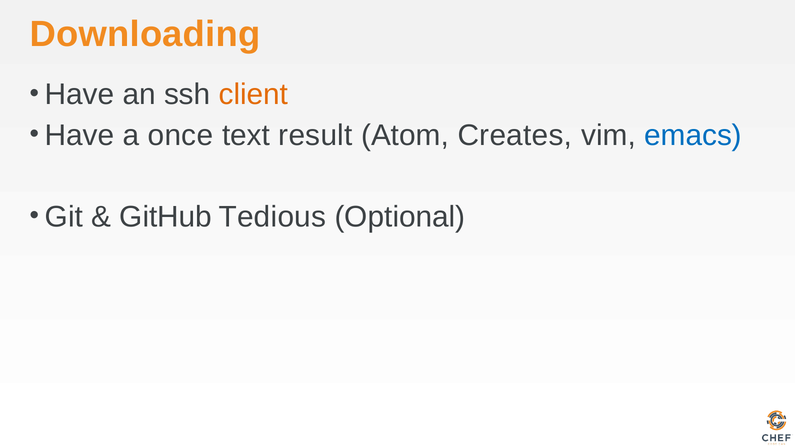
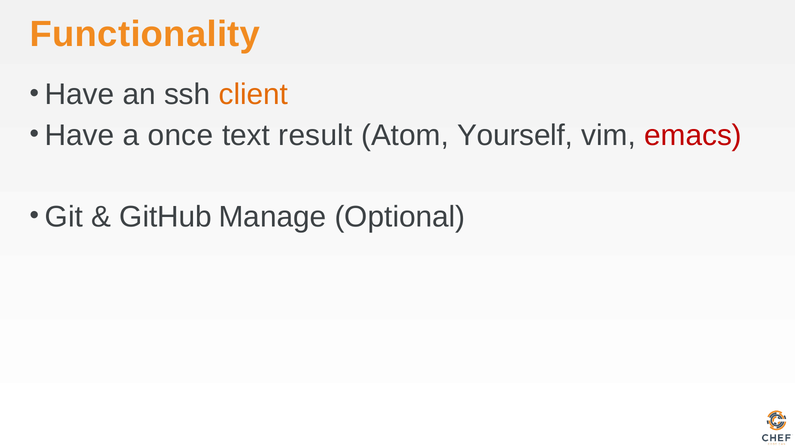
Downloading: Downloading -> Functionality (145, 34)
Creates: Creates -> Yourself (515, 135)
emacs colour: blue -> red (693, 135)
Tedious: Tedious -> Manage (273, 217)
